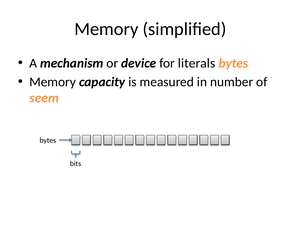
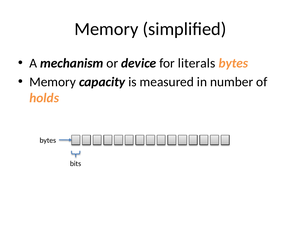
seem: seem -> holds (44, 98)
